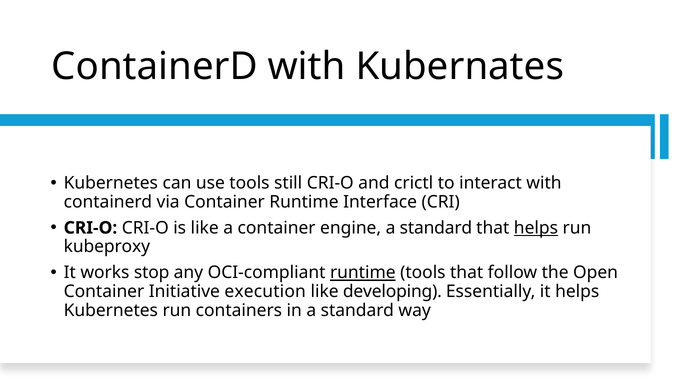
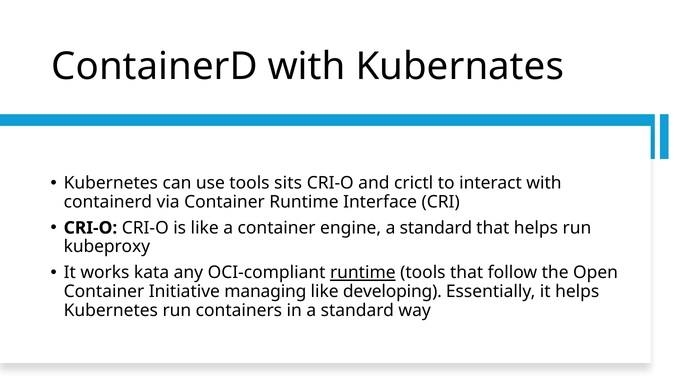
still: still -> sits (288, 183)
helps underline: present -> none (536, 228)
stop: stop -> kata (152, 273)
execution: execution -> managing (265, 292)
